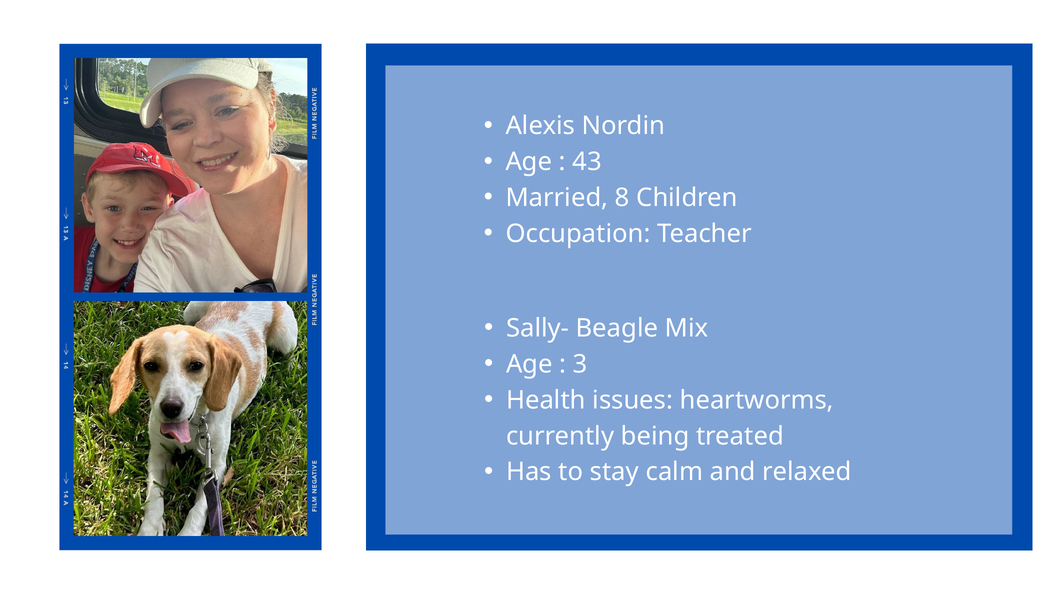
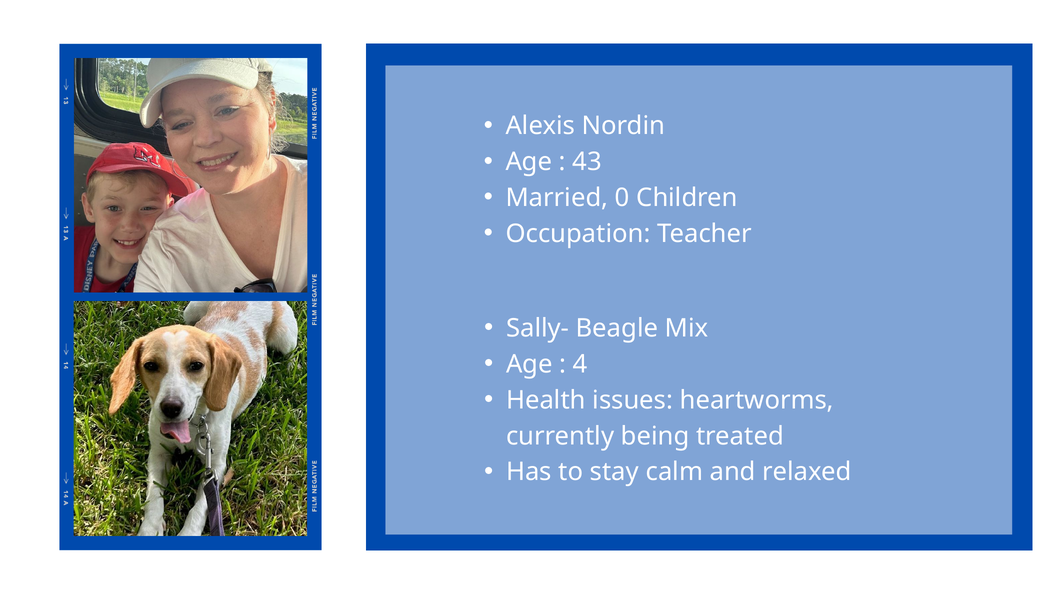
8: 8 -> 0 (622, 198)
3: 3 -> 4 (580, 364)
